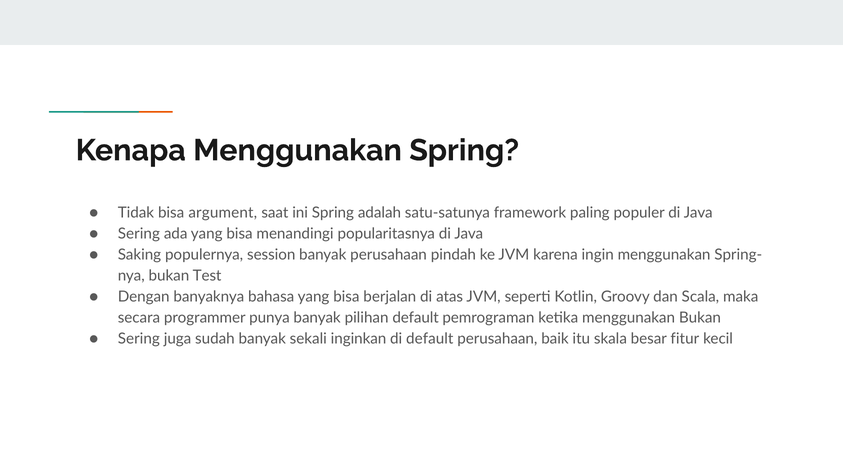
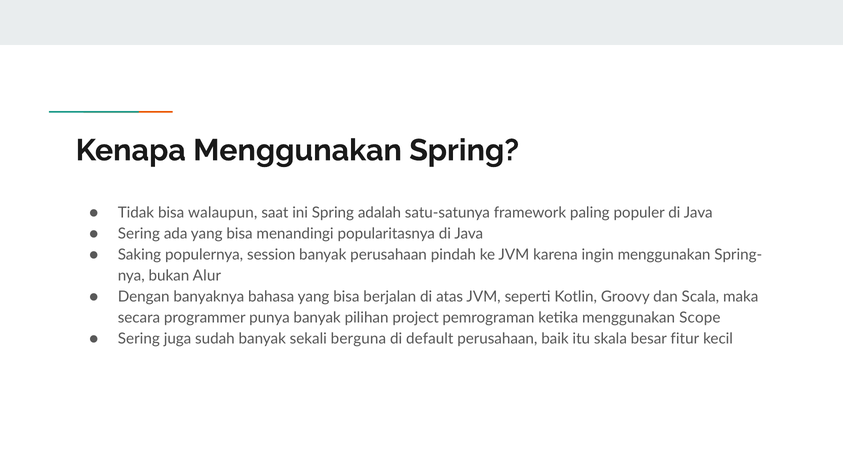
argument: argument -> walaupun (223, 213)
Test: Test -> Alur (207, 276)
pilihan default: default -> project (416, 318)
menggunakan Bukan: Bukan -> Scope (700, 318)
inginkan: inginkan -> berguna (358, 339)
